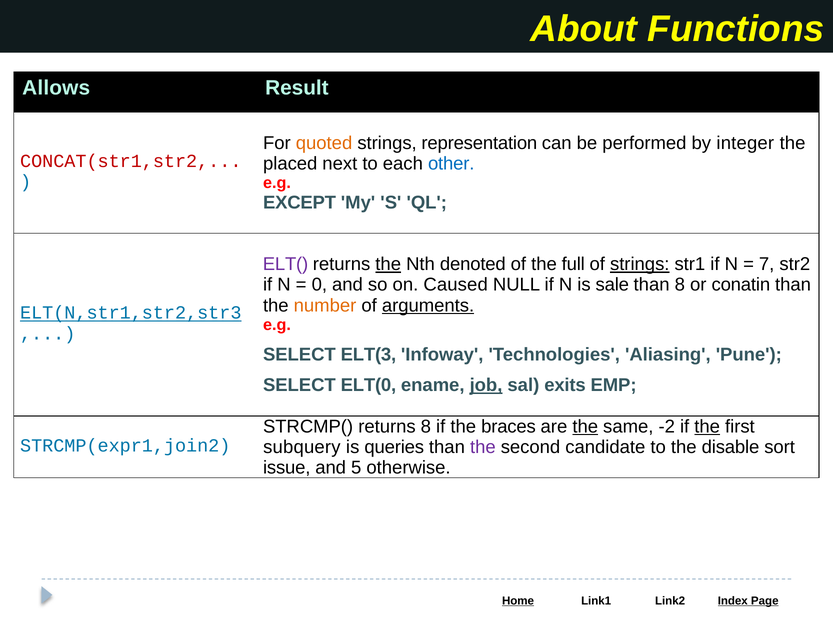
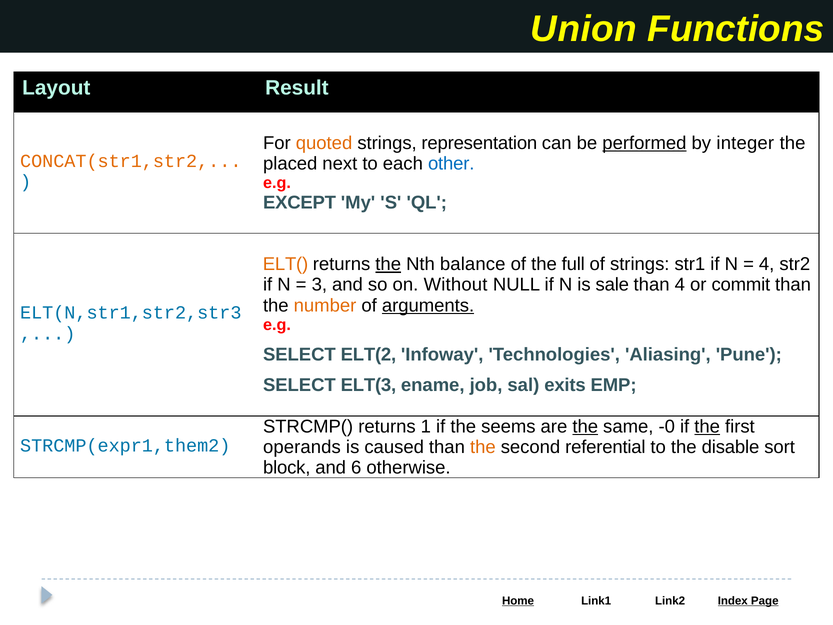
About: About -> Union (584, 29)
Allows: Allows -> Layout (56, 88)
performed underline: none -> present (644, 143)
CONCAT(str1,str2 colour: red -> orange (131, 161)
ELT( colour: purple -> orange (286, 264)
denoted: denoted -> balance (473, 264)
strings underline: present -> none (640, 264)
7: 7 -> 4 (767, 264)
0: 0 -> 3 (319, 285)
Caused: Caused -> Without (456, 285)
than 8: 8 -> 4 (680, 285)
conatin: conatin -> commit (741, 285)
ELT(N,str1,str2,str3 underline: present -> none (131, 313)
ELT(3: ELT(3 -> ELT(2 (368, 354)
ELT(0: ELT(0 -> ELT(3 (368, 385)
job underline: present -> none (486, 385)
returns 8: 8 -> 1 (426, 426)
braces: braces -> seems (508, 426)
-2: -2 -> -0 (667, 426)
subquery: subquery -> operands (302, 447)
queries: queries -> caused (394, 447)
the colour: purple -> orange (483, 447)
candidate: candidate -> referential (605, 447)
STRCMP(expr1,join2: STRCMP(expr1,join2 -> STRCMP(expr1,them2 (125, 445)
issue: issue -> block (287, 467)
5: 5 -> 6 (356, 467)
